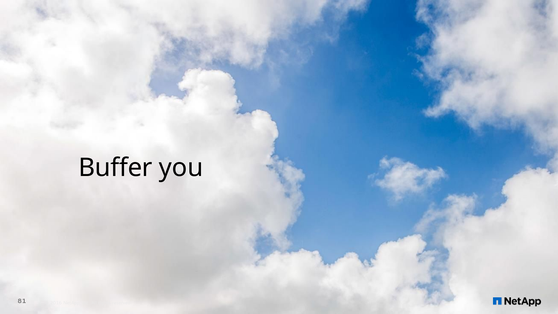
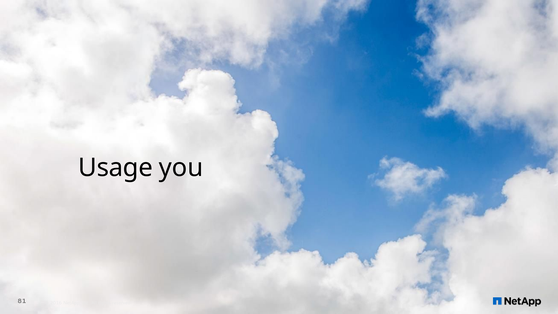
Buffer: Buffer -> Usage (116, 168)
